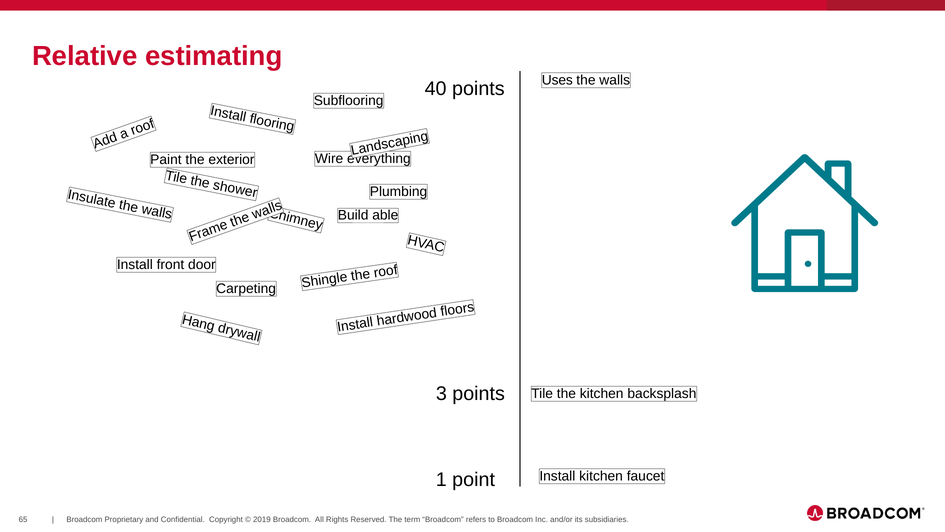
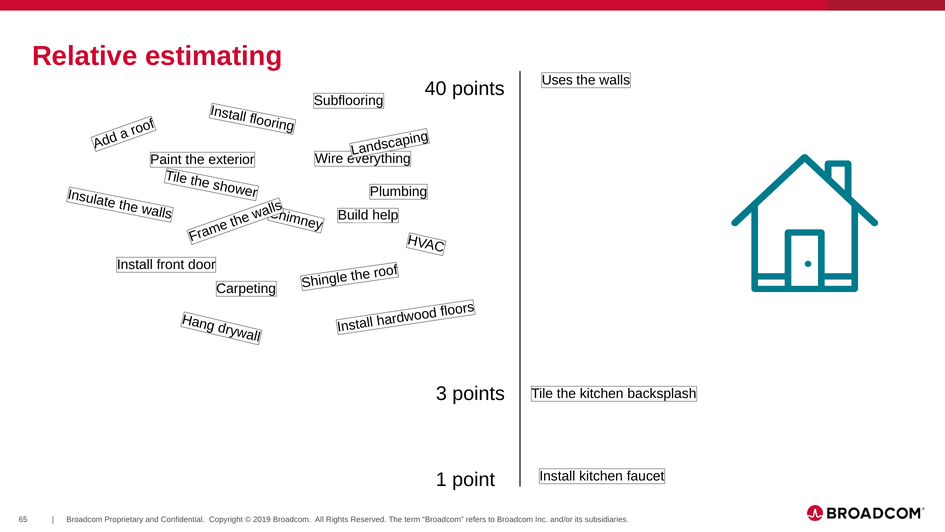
able: able -> help (385, 215)
